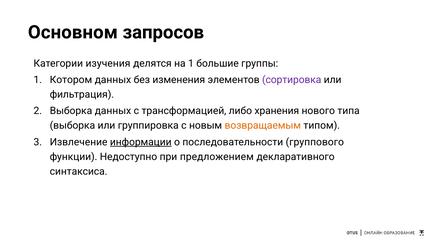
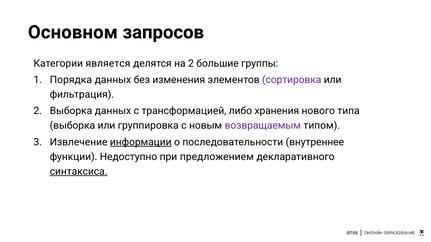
изучения: изучения -> является (108, 64)
на 1: 1 -> 2 (191, 64)
Котором: Котором -> Порядка (71, 80)
возвращаемым colour: orange -> purple (263, 126)
группового: группового -> внутреннее (315, 142)
синтаксиса underline: none -> present (79, 172)
